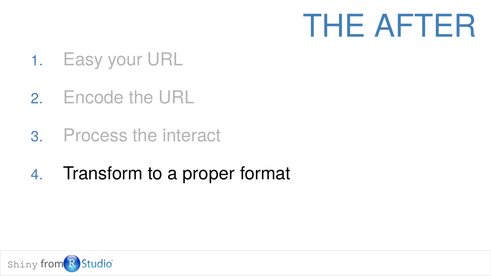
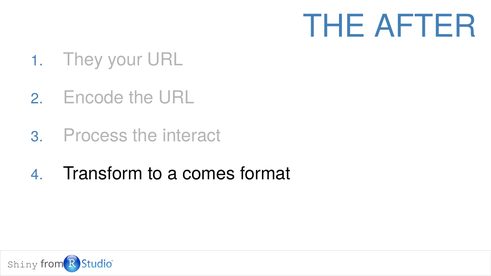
Easy: Easy -> They (83, 60)
proper: proper -> comes (209, 174)
